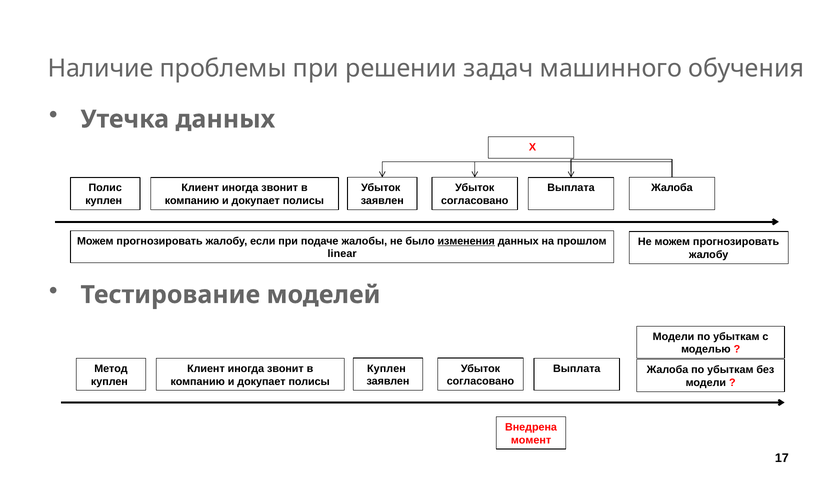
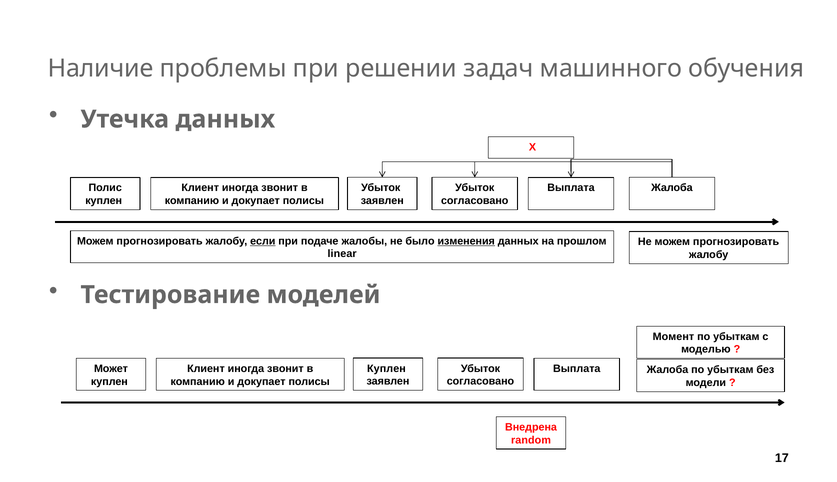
если underline: none -> present (263, 241)
Модели: Модели -> Момент (673, 336)
Метод: Метод -> Может (111, 369)
момент: момент -> random (531, 440)
